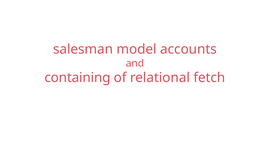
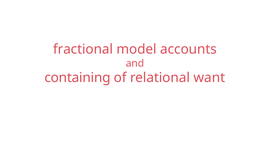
salesman: salesman -> fractional (83, 49)
fetch: fetch -> want (209, 78)
